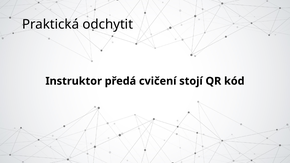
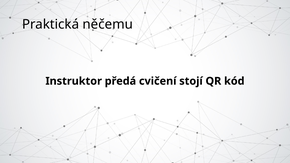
odchytit: odchytit -> něčemu (108, 24)
